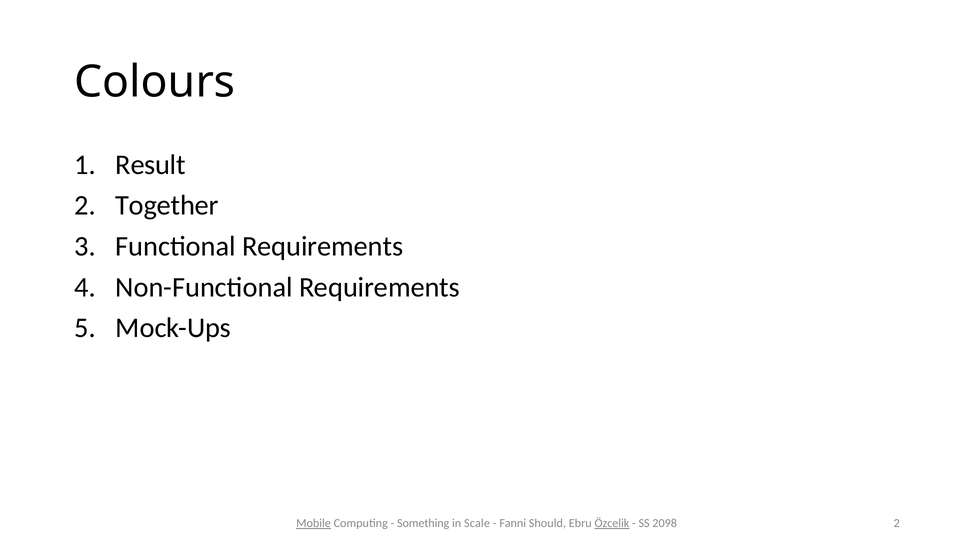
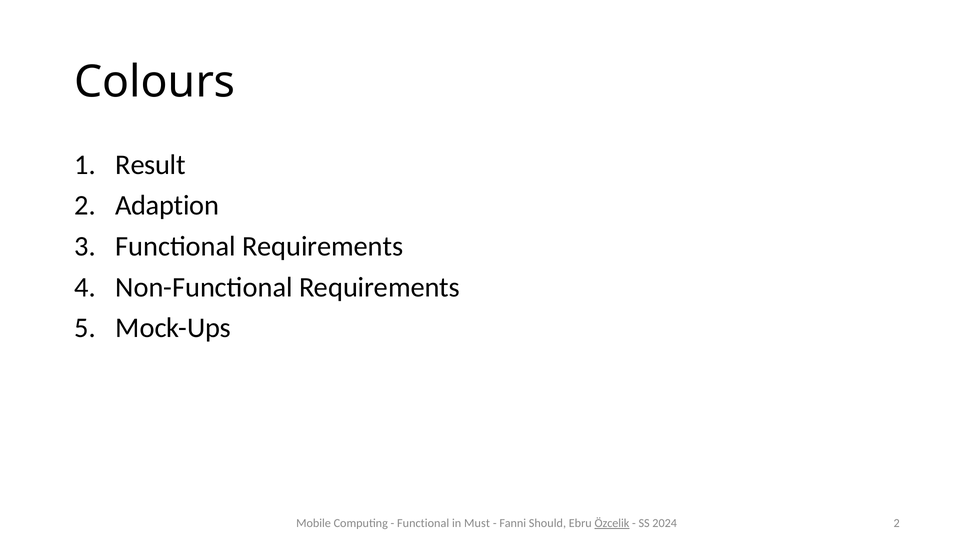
Together: Together -> Adaption (167, 206)
Mobile underline: present -> none (314, 523)
Something: Something -> Functional (423, 523)
Scale: Scale -> Must (477, 523)
2098: 2098 -> 2024 (665, 523)
